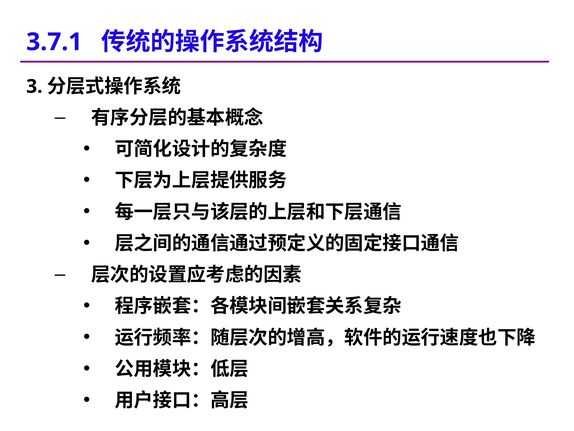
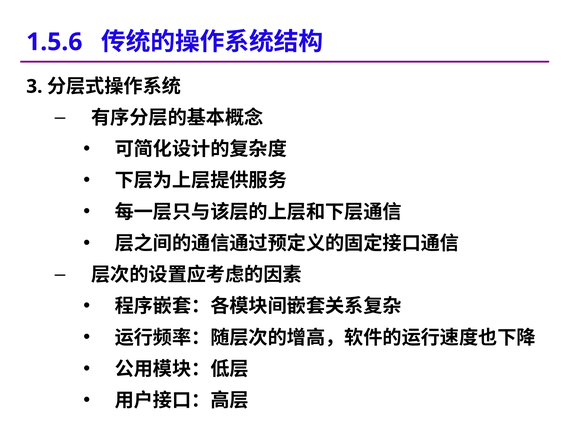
3.7.1: 3.7.1 -> 1.5.6 (54, 42)
